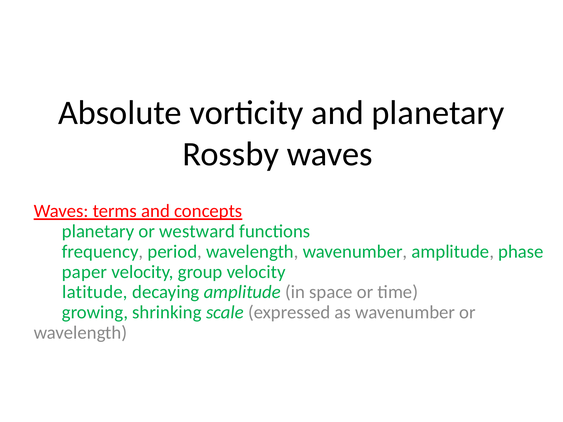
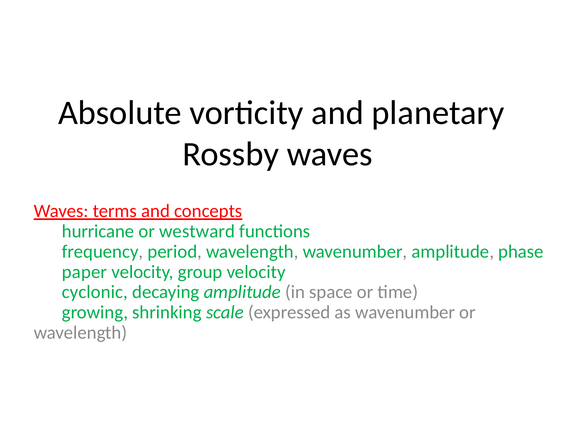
planetary: planetary -> hurricane (98, 232)
latitude: latitude -> cyclonic (95, 292)
